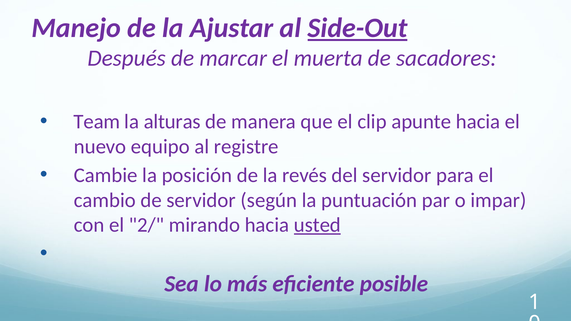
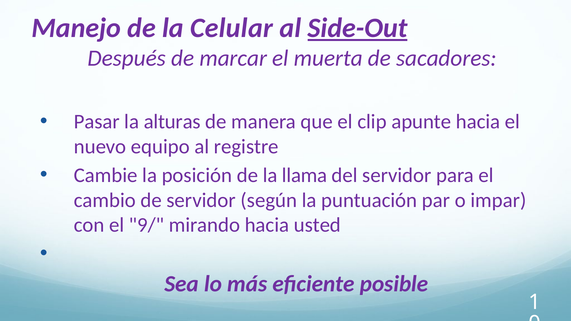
Ajustar: Ajustar -> Celular (231, 28)
Team: Team -> Pasar (97, 122)
revés: revés -> llama (305, 175)
2/: 2/ -> 9/ (147, 225)
usted underline: present -> none (317, 225)
